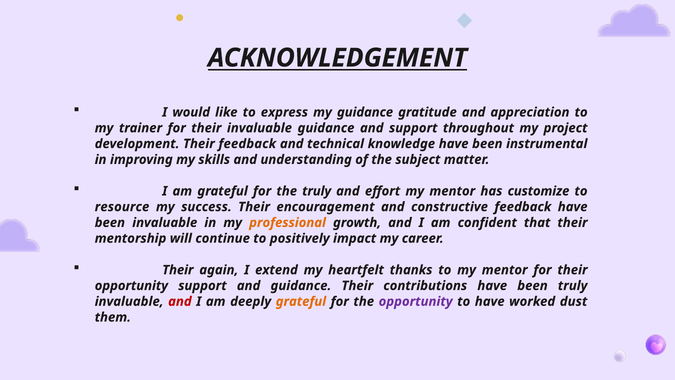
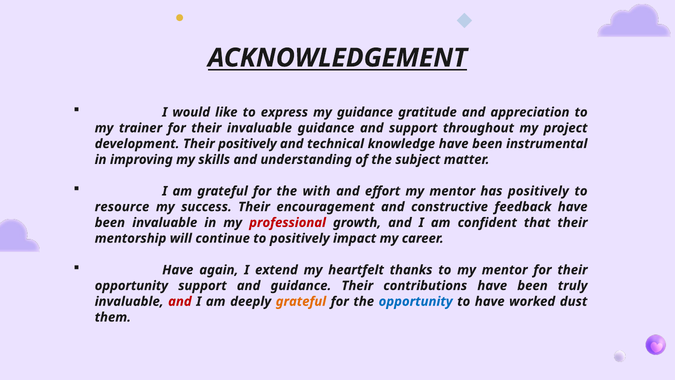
Their feedback: feedback -> positively (247, 144)
the truly: truly -> with (317, 191)
has customize: customize -> positively (538, 191)
professional colour: orange -> red (288, 222)
Their: Their -> Have (178, 270)
opportunity colour: purple -> blue (416, 301)
